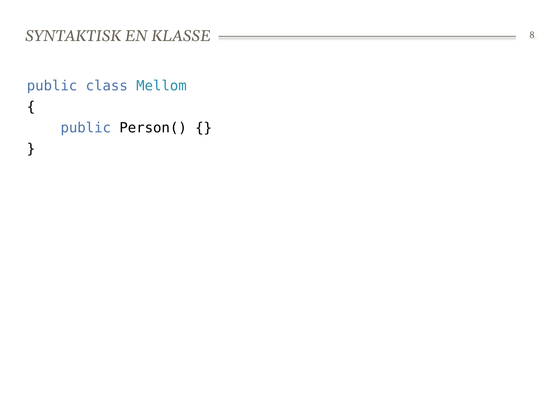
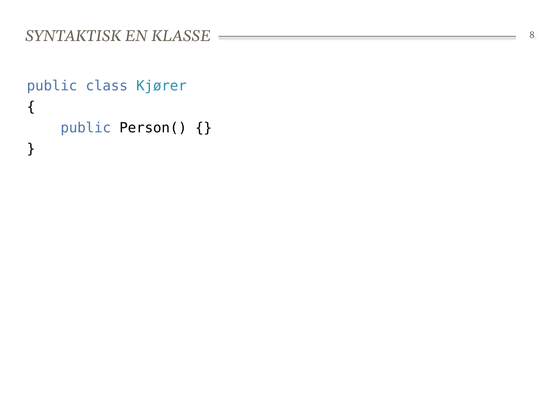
Mellom: Mellom -> Kjører (161, 86)
